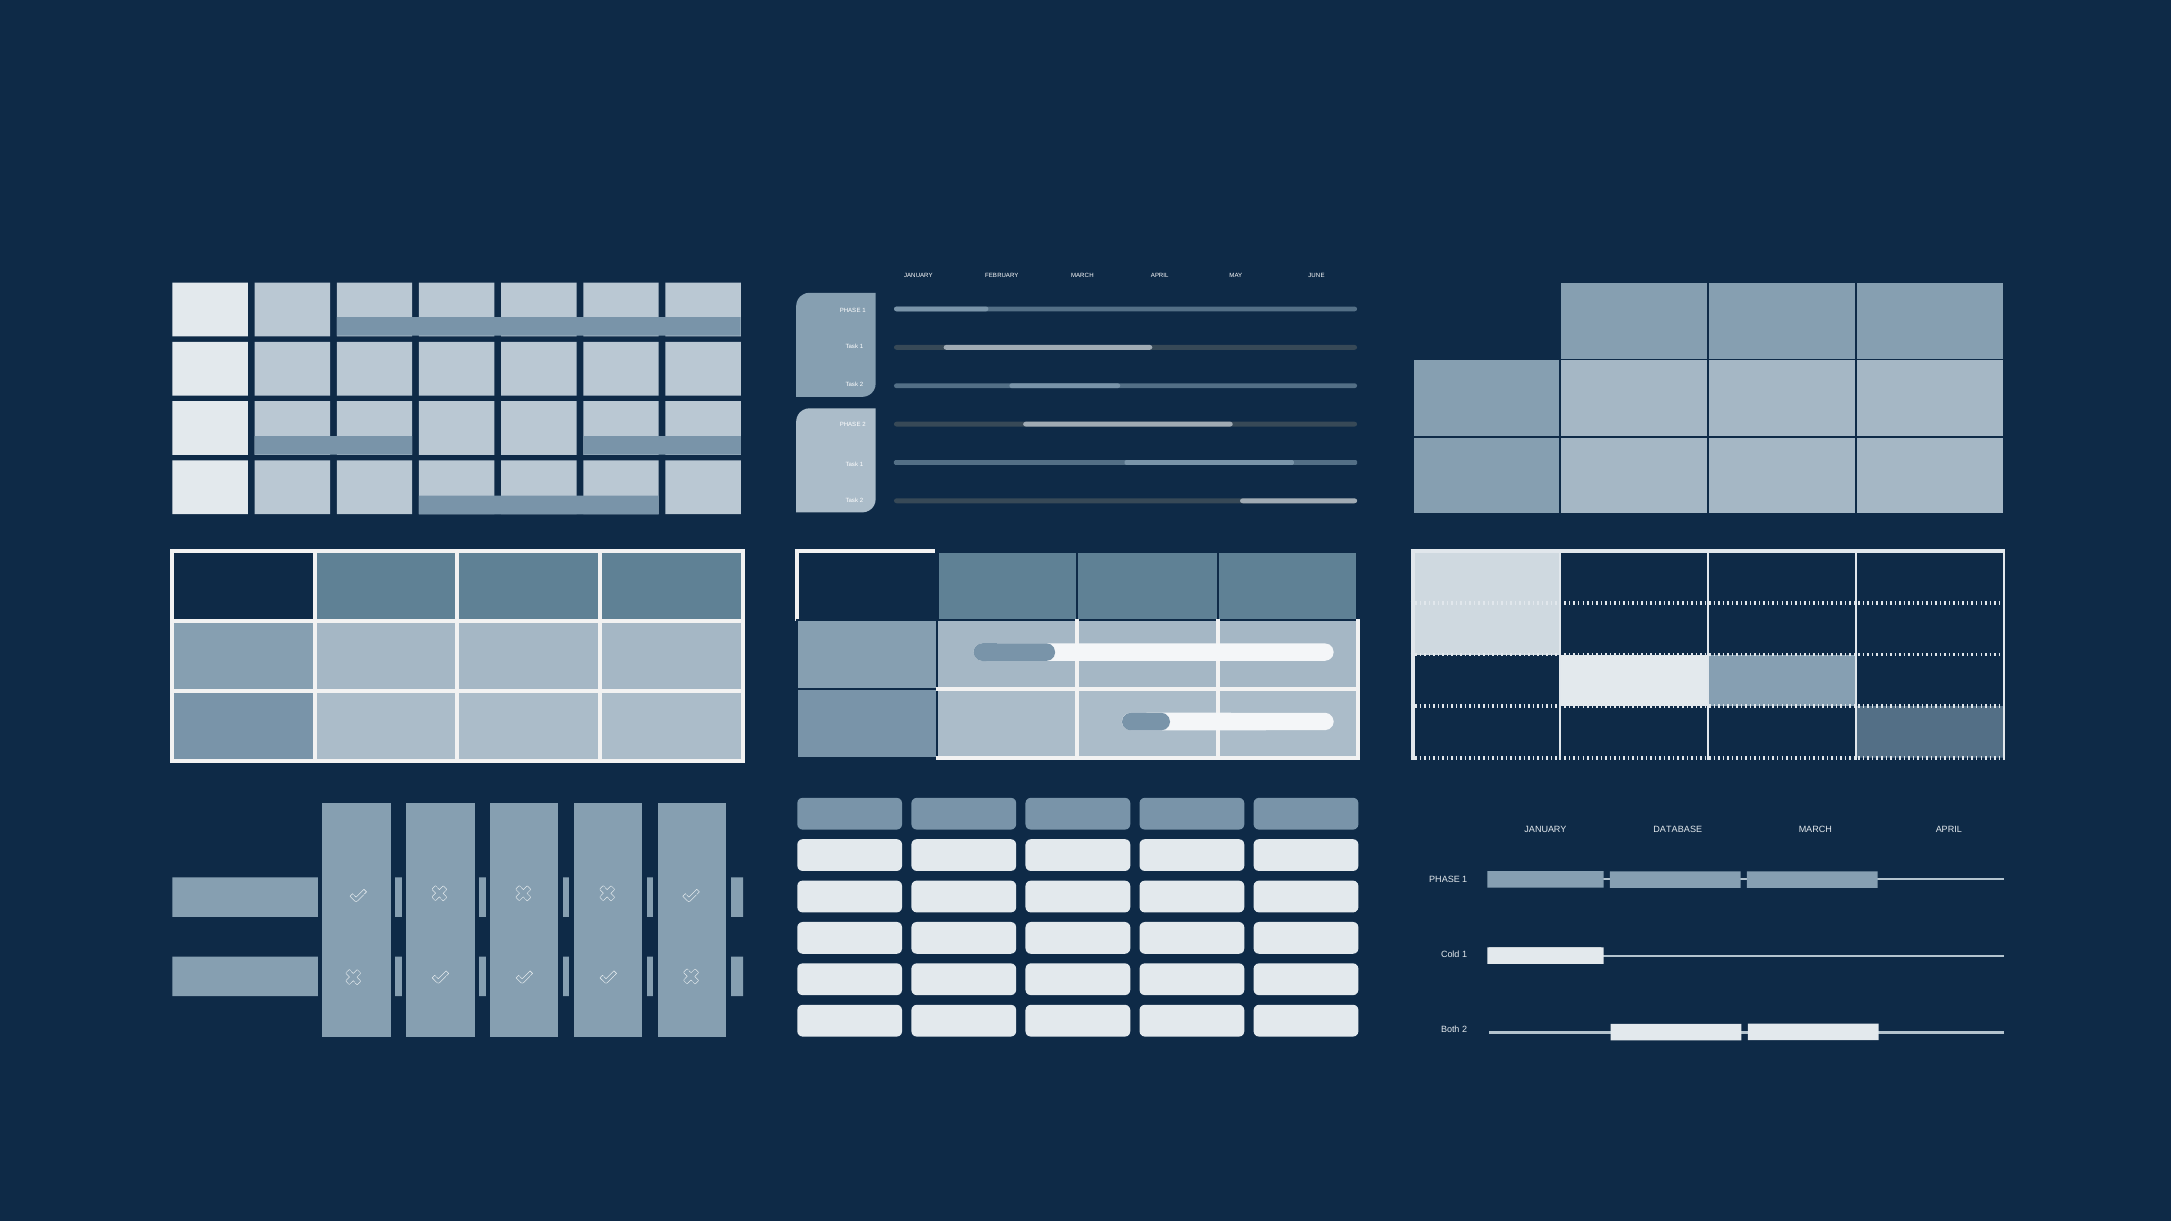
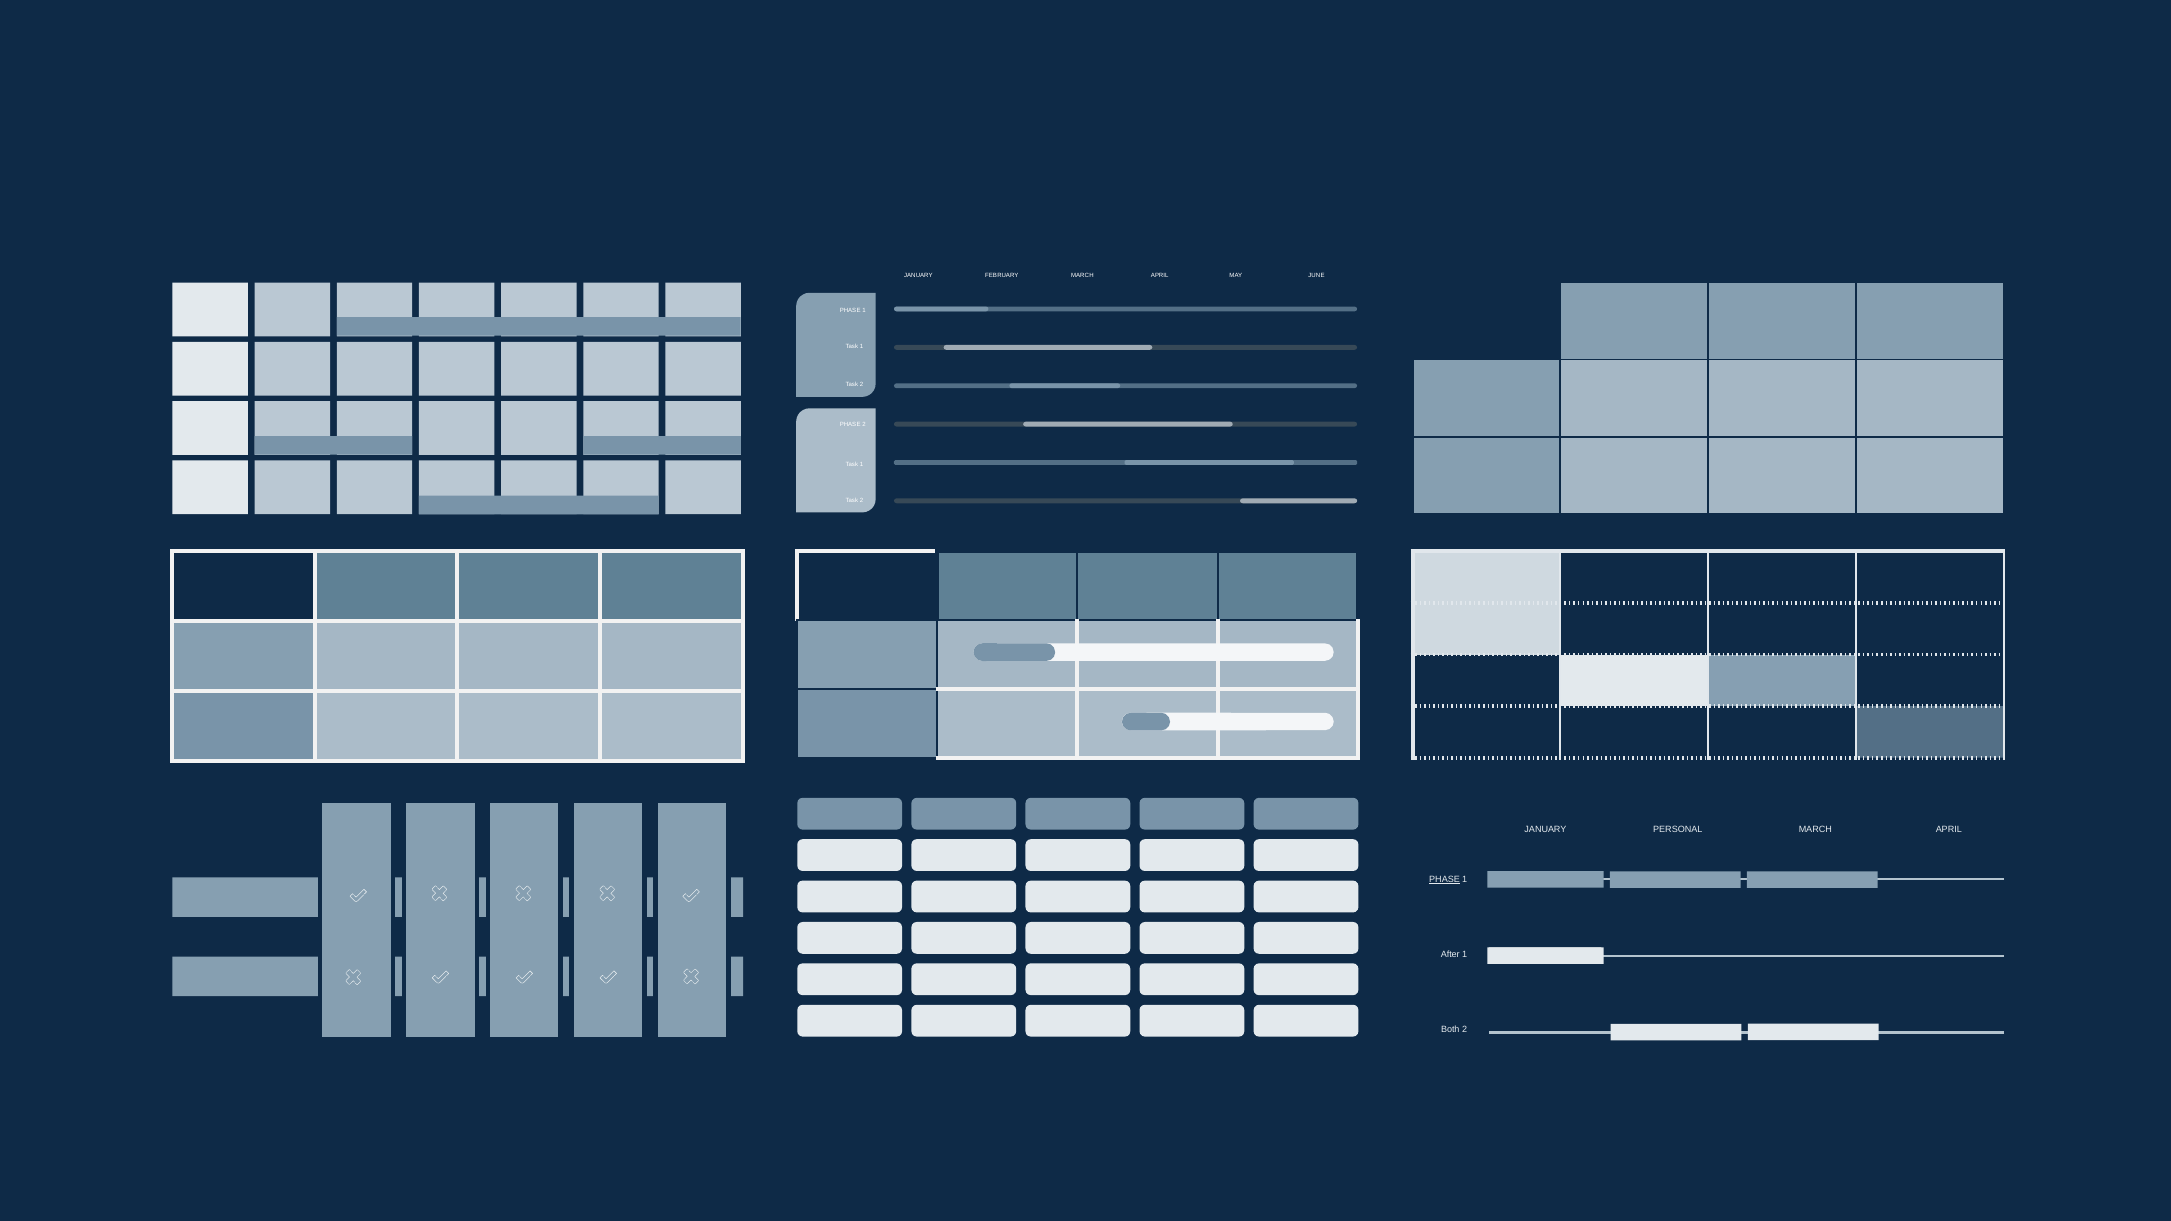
DATABASE: DATABASE -> PERSONAL (1678, 830)
PHASE underline: none -> present (1445, 880)
Cold: Cold -> After (1450, 955)
